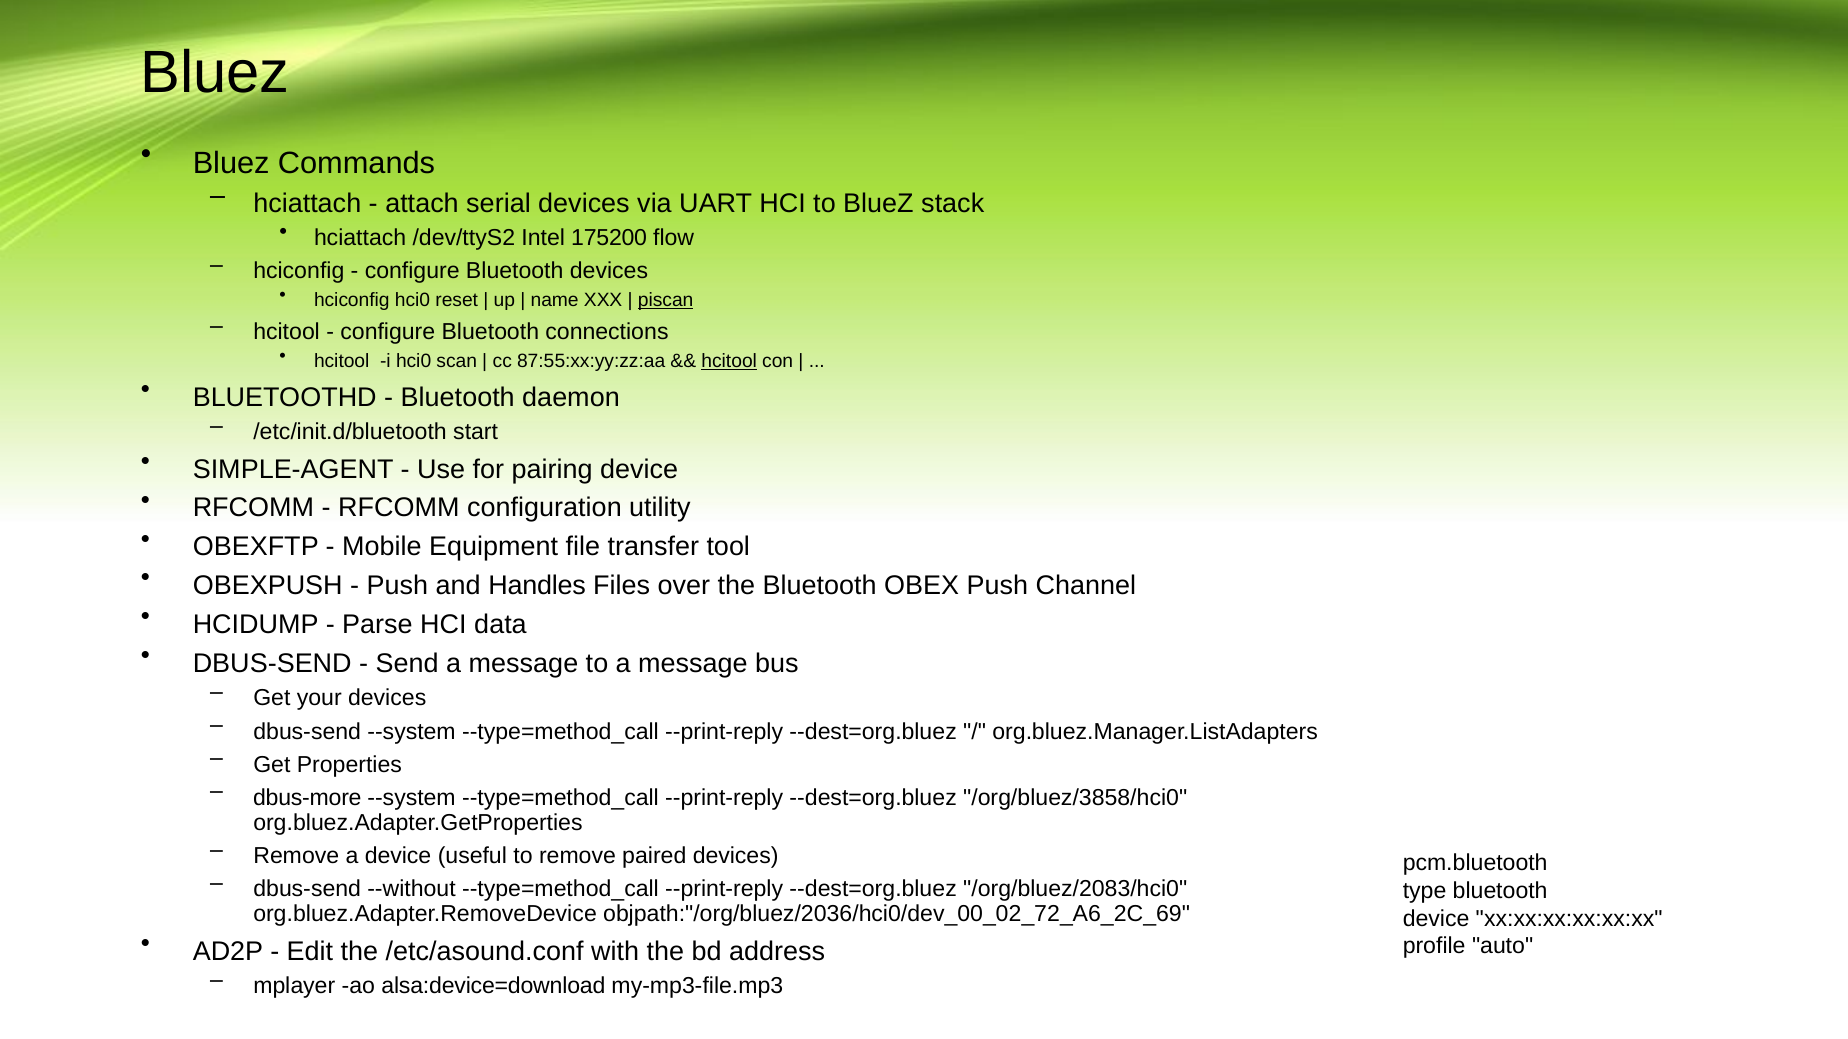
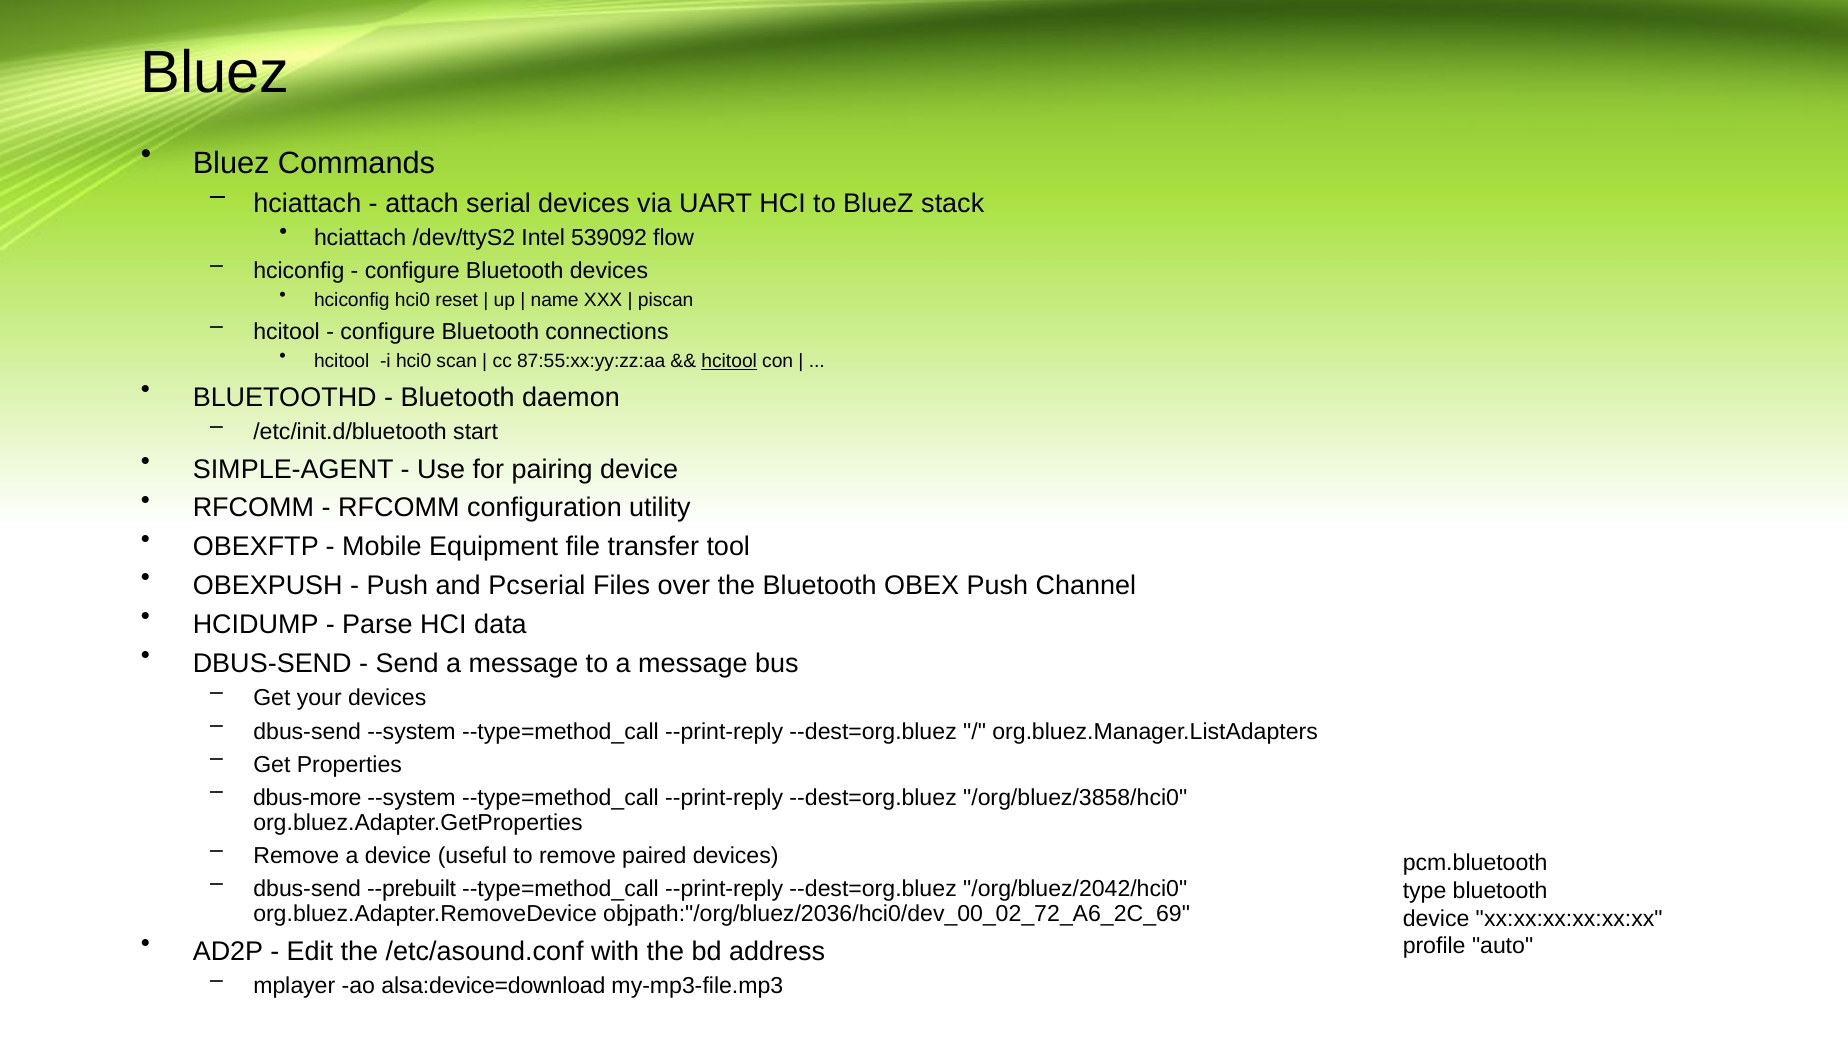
175200: 175200 -> 539092 (609, 238)
piscan underline: present -> none (666, 301)
Handles: Handles -> Pcserial (537, 586)
--without: --without -> --prebuilt (412, 890)
/org/bluez/2083/hci0: /org/bluez/2083/hci0 -> /org/bluez/2042/hci0 (1075, 890)
